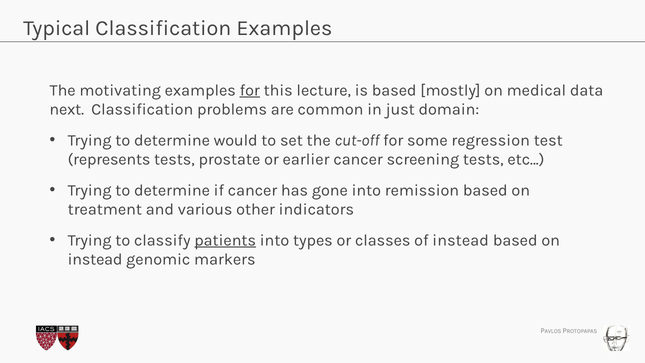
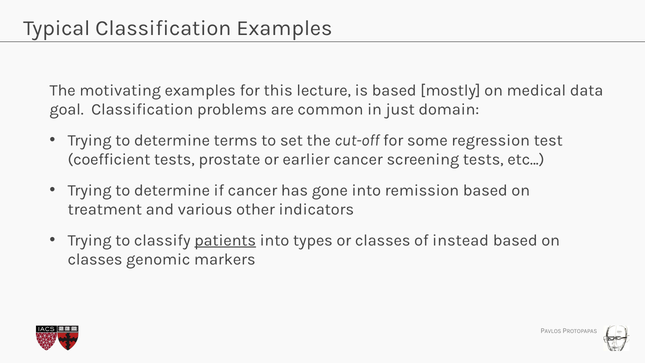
for underline: present -> none (250, 90)
next: next -> goal (67, 109)
would: would -> terms (236, 140)
represents: represents -> coefficient (109, 159)
instead: instead -> classes (95, 259)
